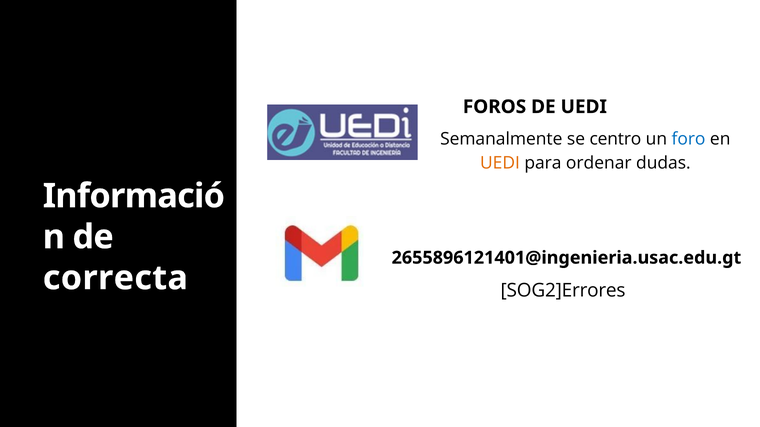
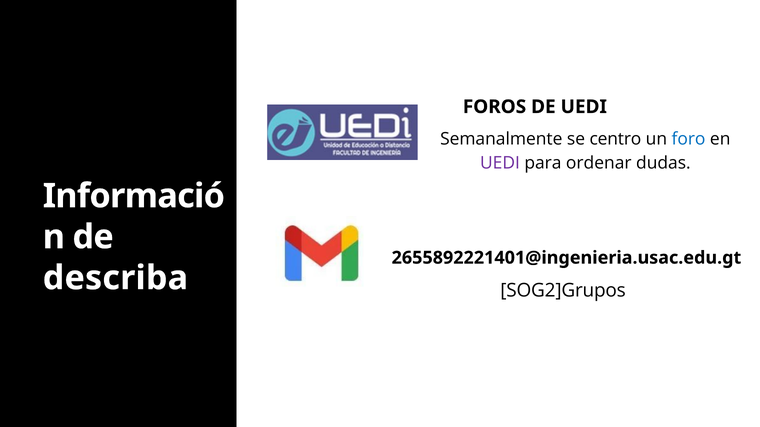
UEDI colour: orange -> purple (500, 163)
2655896121401@ingenieria.usac.edu.gt: 2655896121401@ingenieria.usac.edu.gt -> 2655892221401@ingenieria.usac.edu.gt (566, 258)
correcta: correcta -> describa (115, 278)
SOG2]Errores: SOG2]Errores -> SOG2]Grupos (563, 291)
